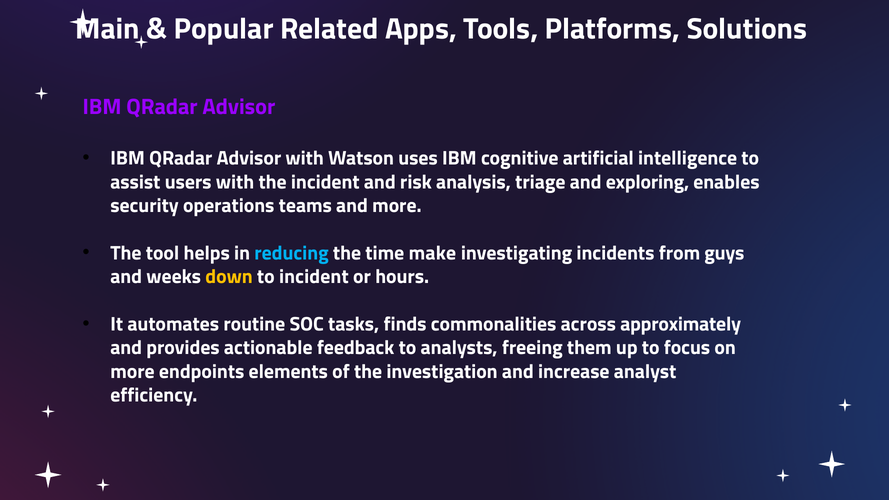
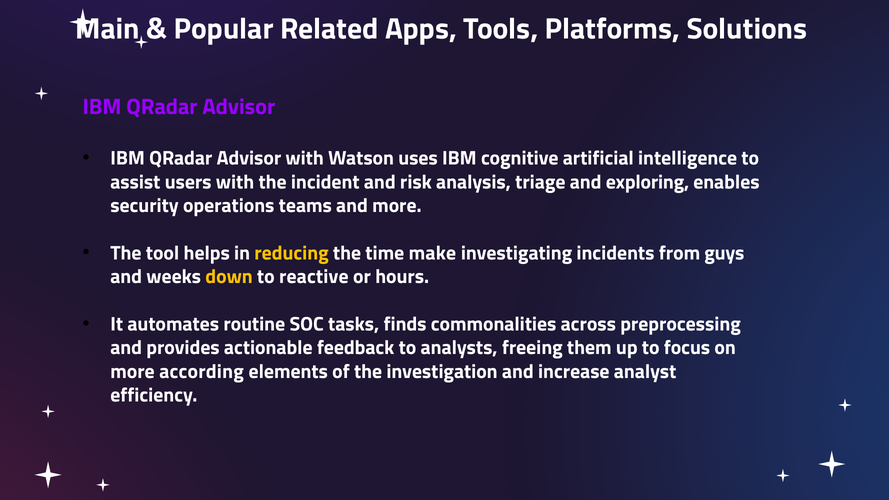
reducing colour: light blue -> yellow (292, 253)
to incident: incident -> reactive (314, 277)
approximately: approximately -> preprocessing (681, 324)
endpoints: endpoints -> according (202, 372)
